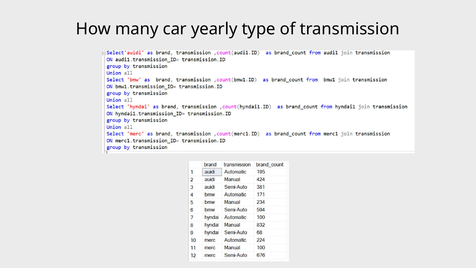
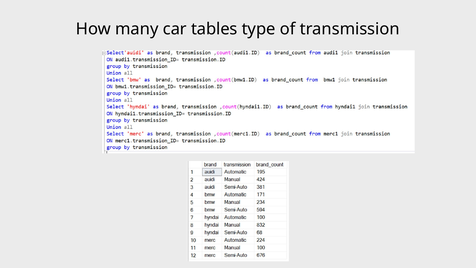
yearly: yearly -> tables (214, 29)
